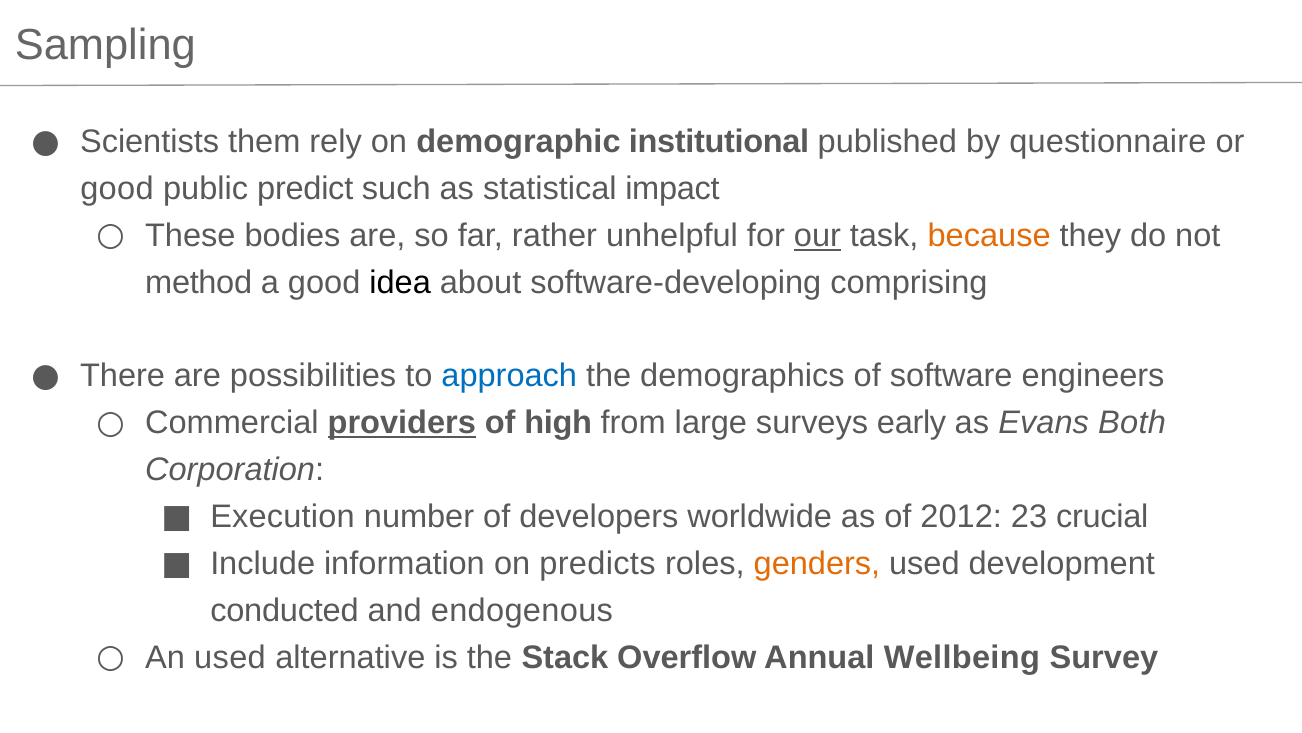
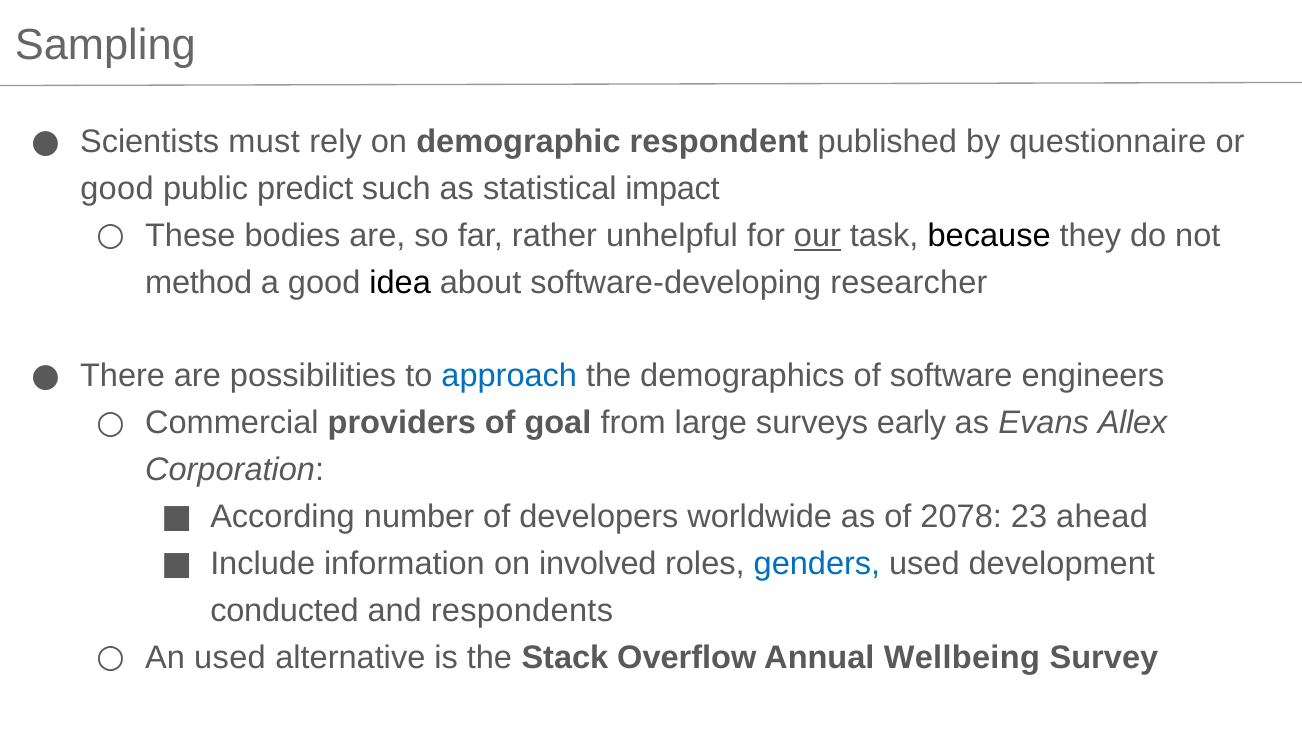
them: them -> must (264, 142)
institutional: institutional -> respondent (719, 142)
because colour: orange -> black (989, 235)
comprising: comprising -> researcher (909, 282)
providers underline: present -> none (402, 423)
high: high -> goal (558, 423)
Both: Both -> Allex (1132, 423)
Execution: Execution -> According (283, 516)
2012: 2012 -> 2078 (961, 516)
crucial: crucial -> ahead (1102, 516)
predicts: predicts -> involved (598, 563)
genders colour: orange -> blue (817, 563)
endogenous: endogenous -> respondents (522, 610)
